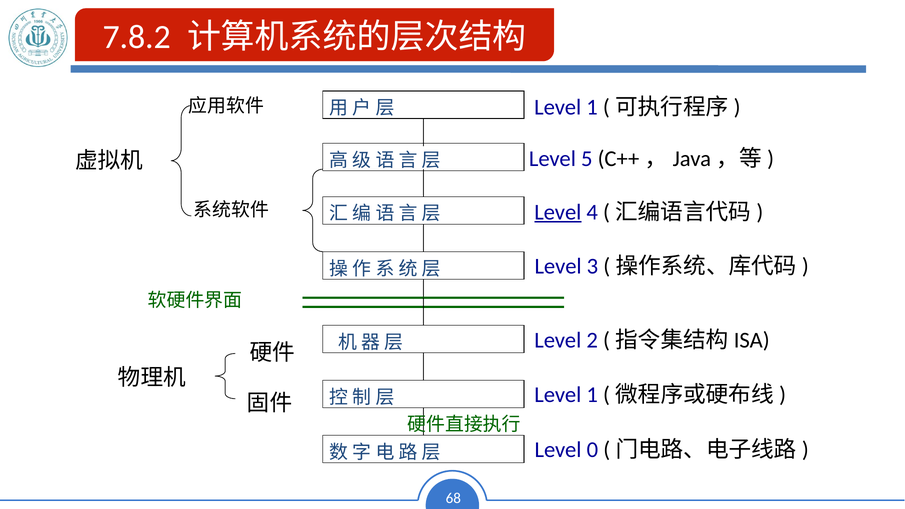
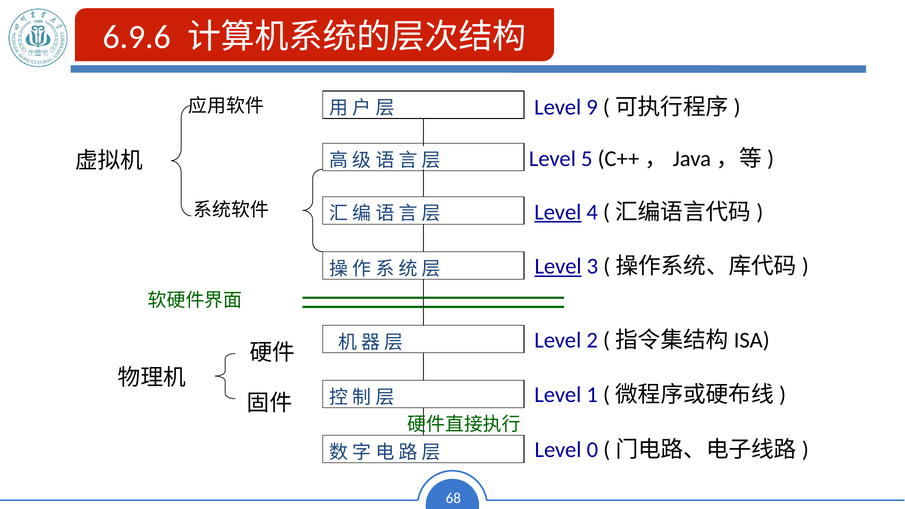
7.8.2: 7.8.2 -> 6.9.6 (137, 37)
1: 1 -> 9 (592, 107)
Level underline: none -> present (558, 267)
